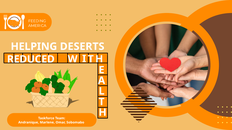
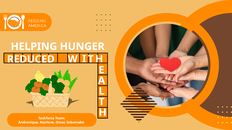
DESERTS: DESERTS -> HUNGER (82, 47)
